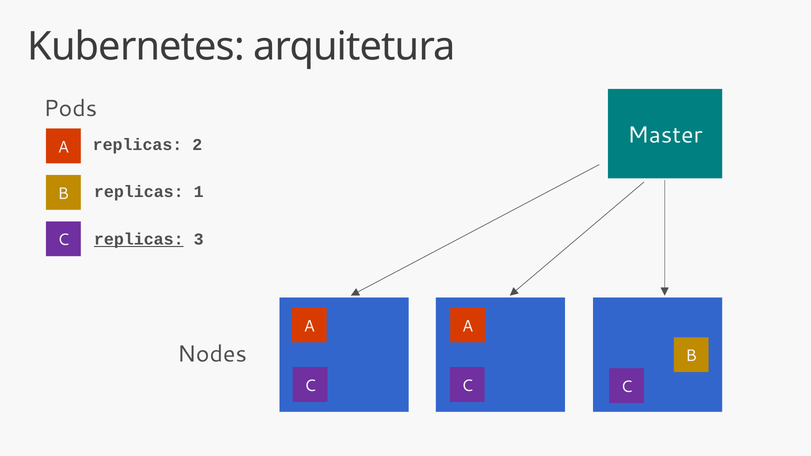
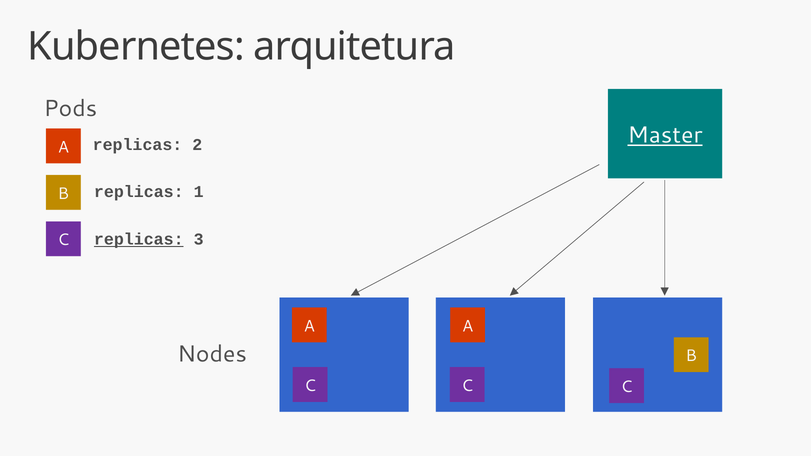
Master underline: none -> present (665, 135)
